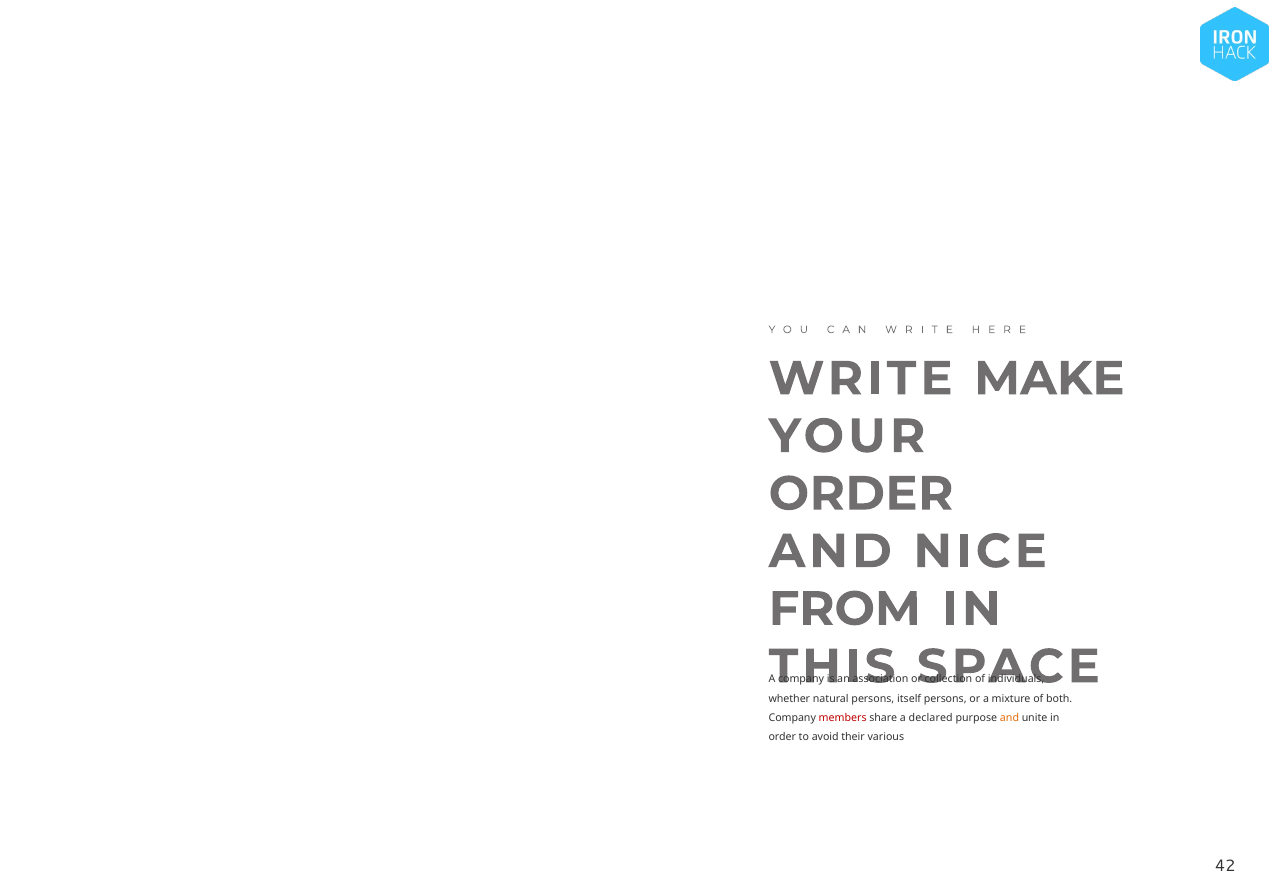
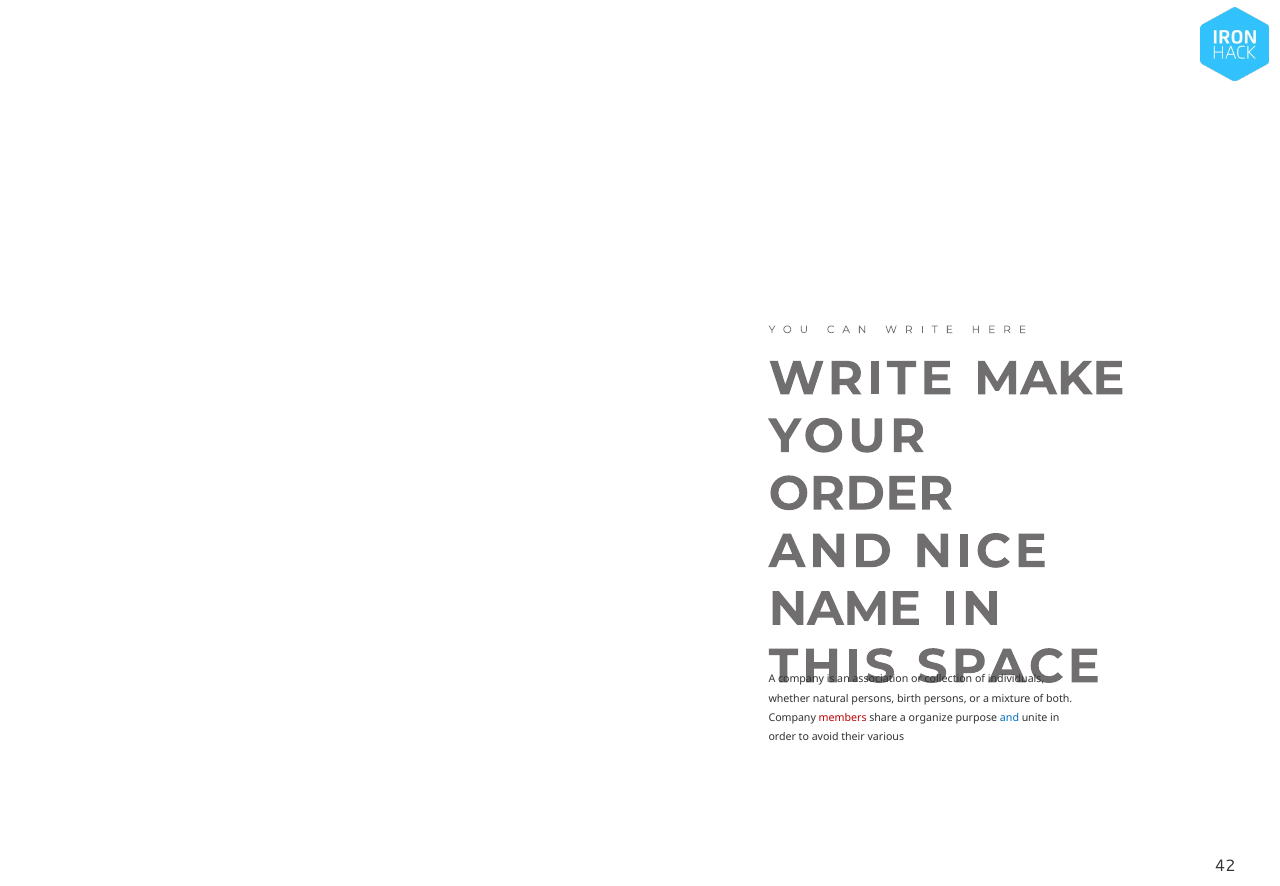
FROM: FROM -> NAME (845, 609)
itself: itself -> birth (909, 699)
declared: declared -> organize (931, 718)
and colour: orange -> blue (1010, 718)
